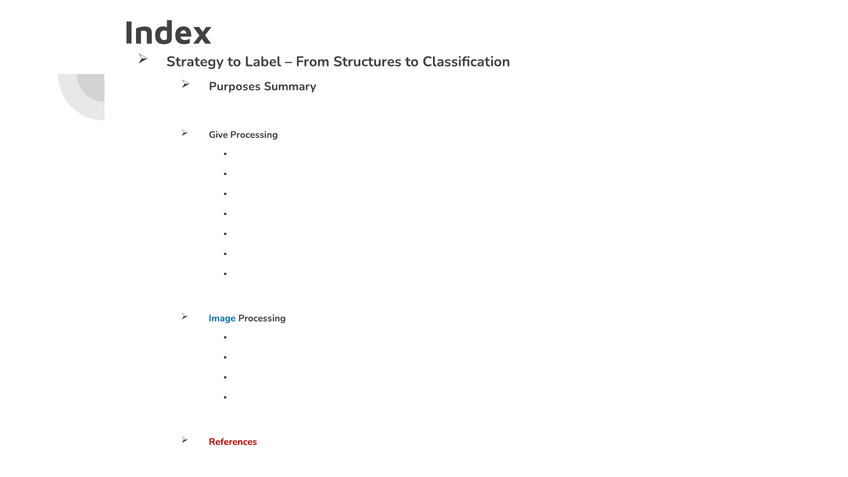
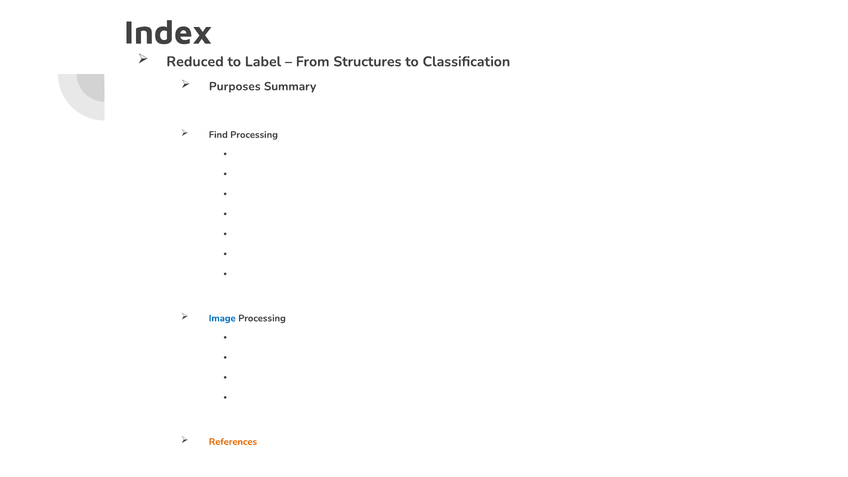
Strategy: Strategy -> Reduced (195, 62)
Give: Give -> Find (218, 135)
References colour: red -> orange (233, 442)
